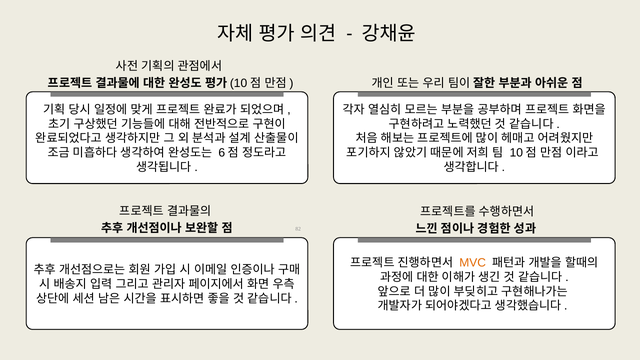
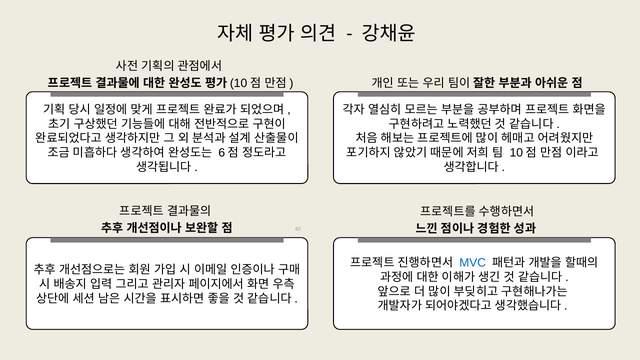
MVC colour: orange -> blue (473, 263)
